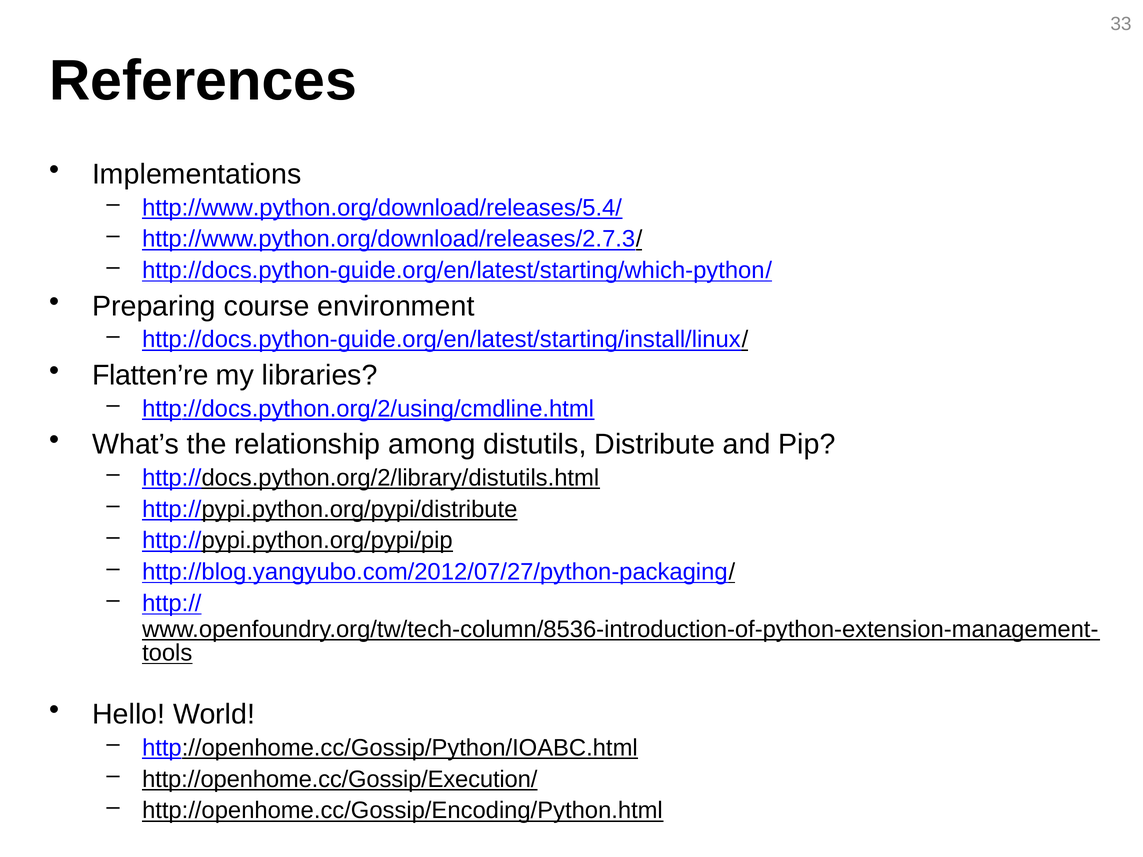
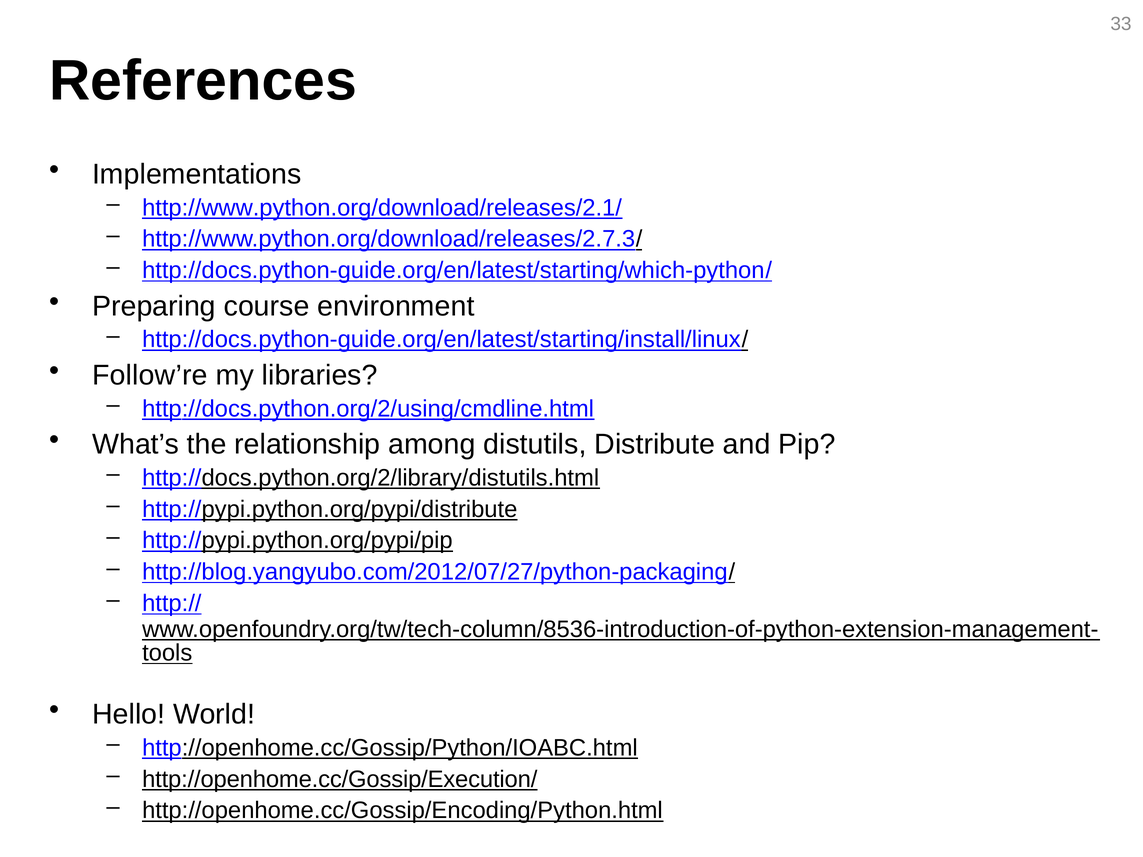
http://www.python.org/download/releases/5.4/: http://www.python.org/download/releases/5.4/ -> http://www.python.org/download/releases/2.1/ (382, 208)
Flatten’re: Flatten’re -> Follow’re (150, 376)
